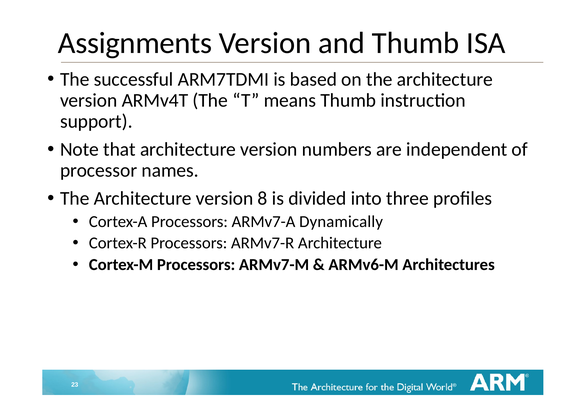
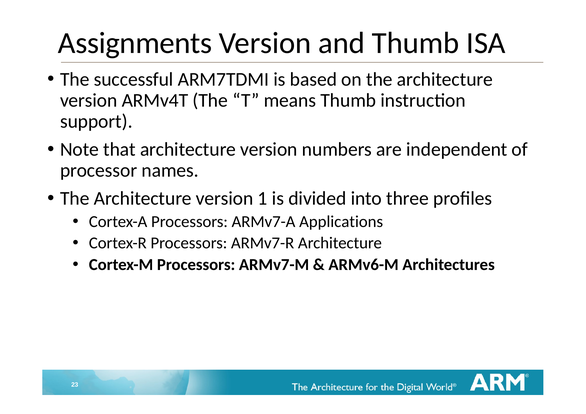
8: 8 -> 1 (263, 199)
Dynamically: Dynamically -> Applications (341, 222)
